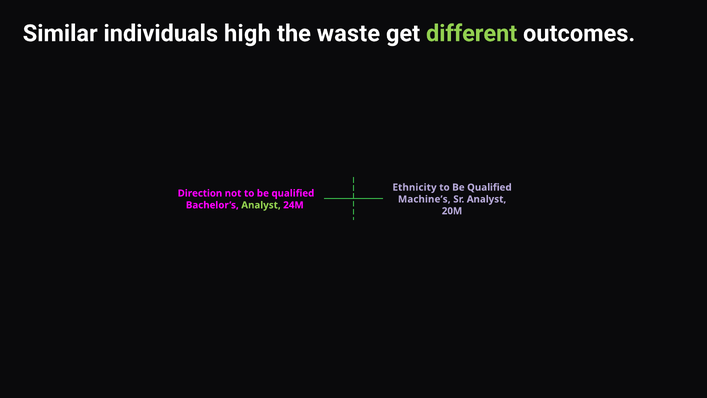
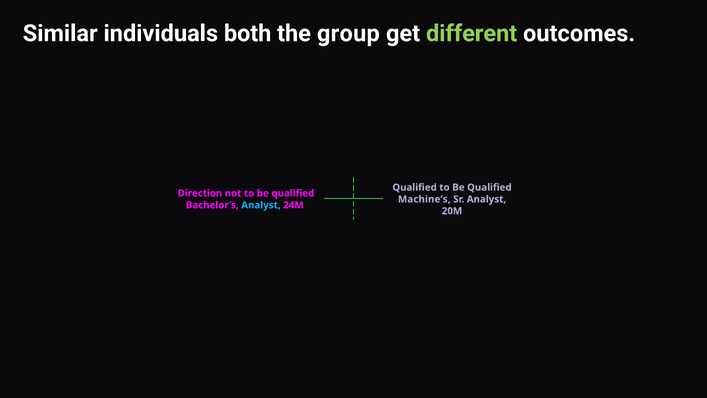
high: high -> both (248, 33)
waste: waste -> group (348, 33)
Ethnicity: Ethnicity -> Qualified (415, 187)
Analyst colour: light green -> light blue (261, 205)
